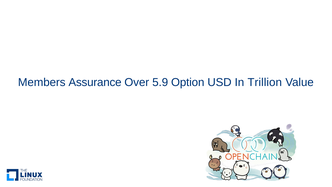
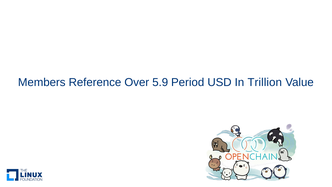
Assurance: Assurance -> Reference (95, 82)
Option: Option -> Period (188, 82)
